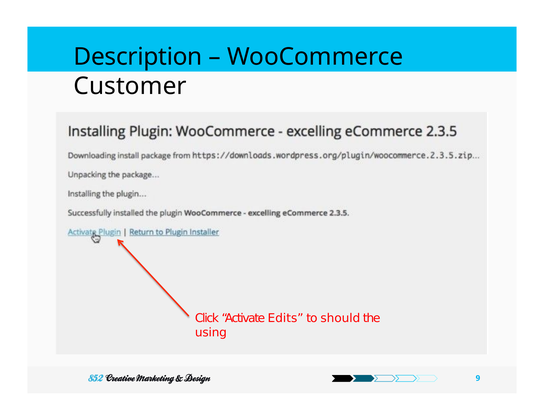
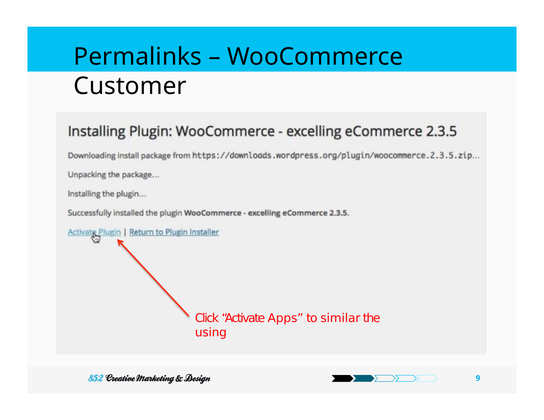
Description: Description -> Permalinks (138, 57)
Edits: Edits -> Apps (286, 319)
should: should -> similar (340, 319)
